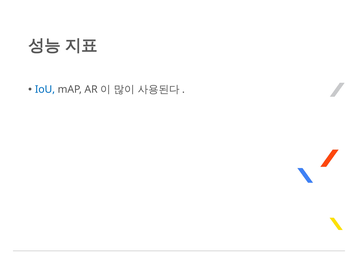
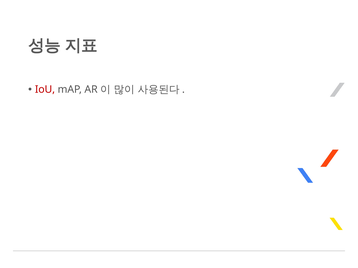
IoU colour: blue -> red (45, 90)
